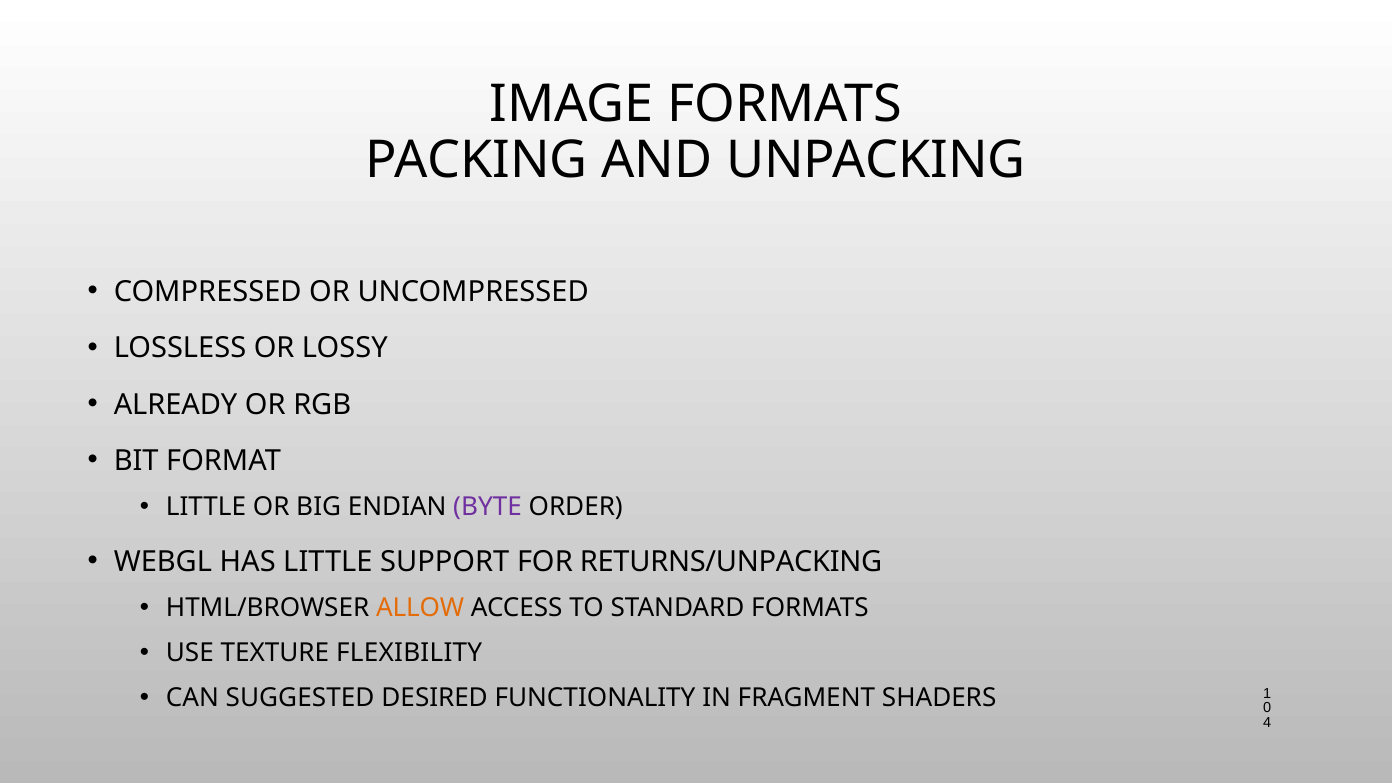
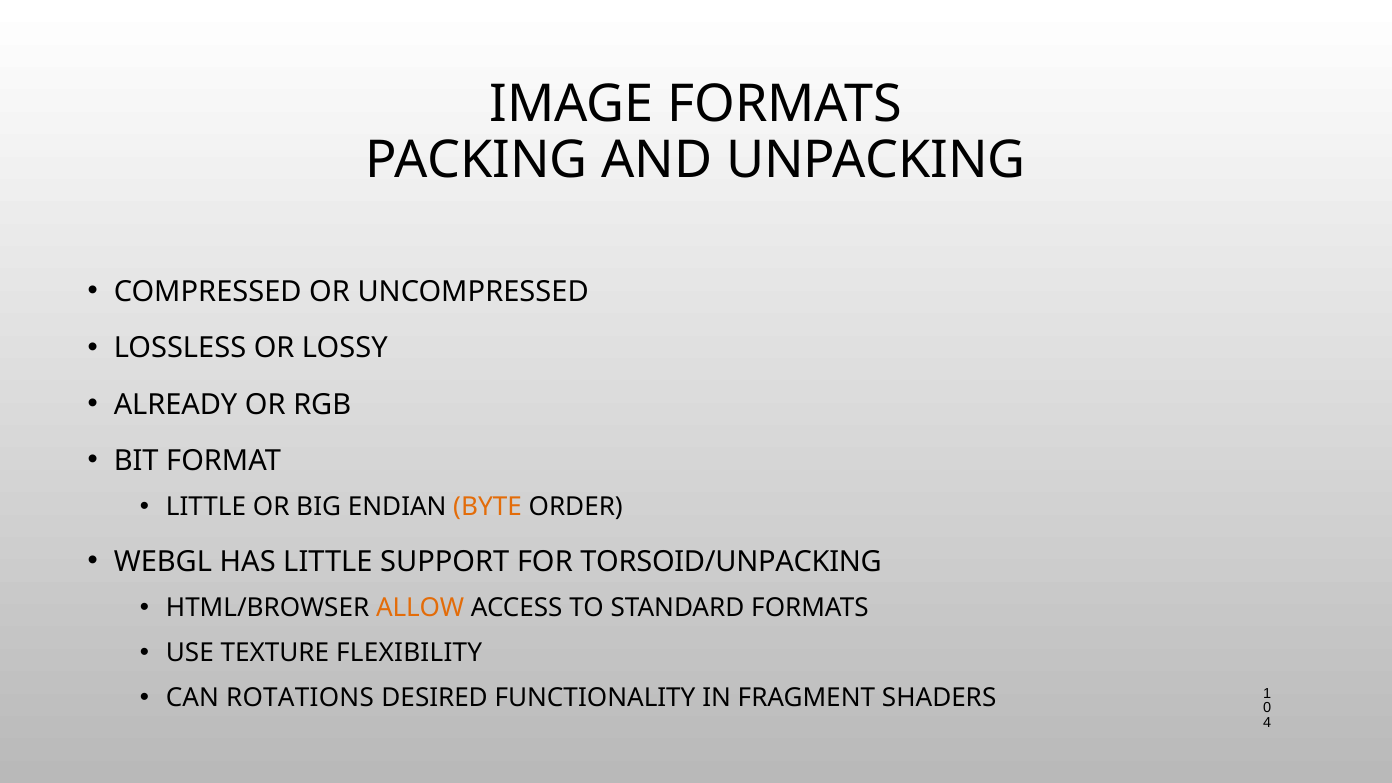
BYTE colour: purple -> orange (488, 507)
RETURNS/UNPACKING: RETURNS/UNPACKING -> TORSOID/UNPACKING (731, 562)
SUGGESTED: SUGGESTED -> ROTATIONS (300, 698)
